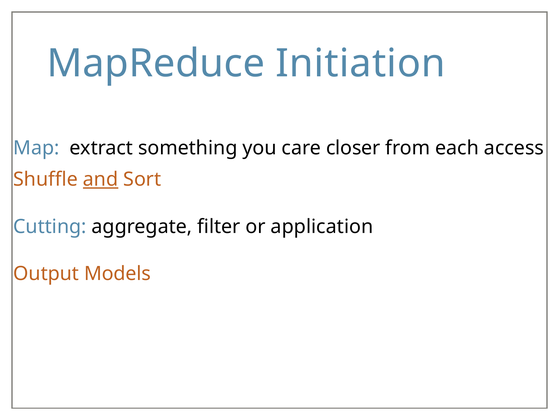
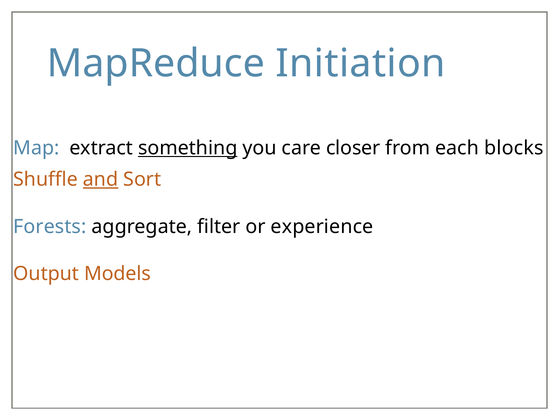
something underline: none -> present (188, 148)
access: access -> blocks (514, 148)
Cutting: Cutting -> Forests (50, 227)
application: application -> experience (322, 227)
